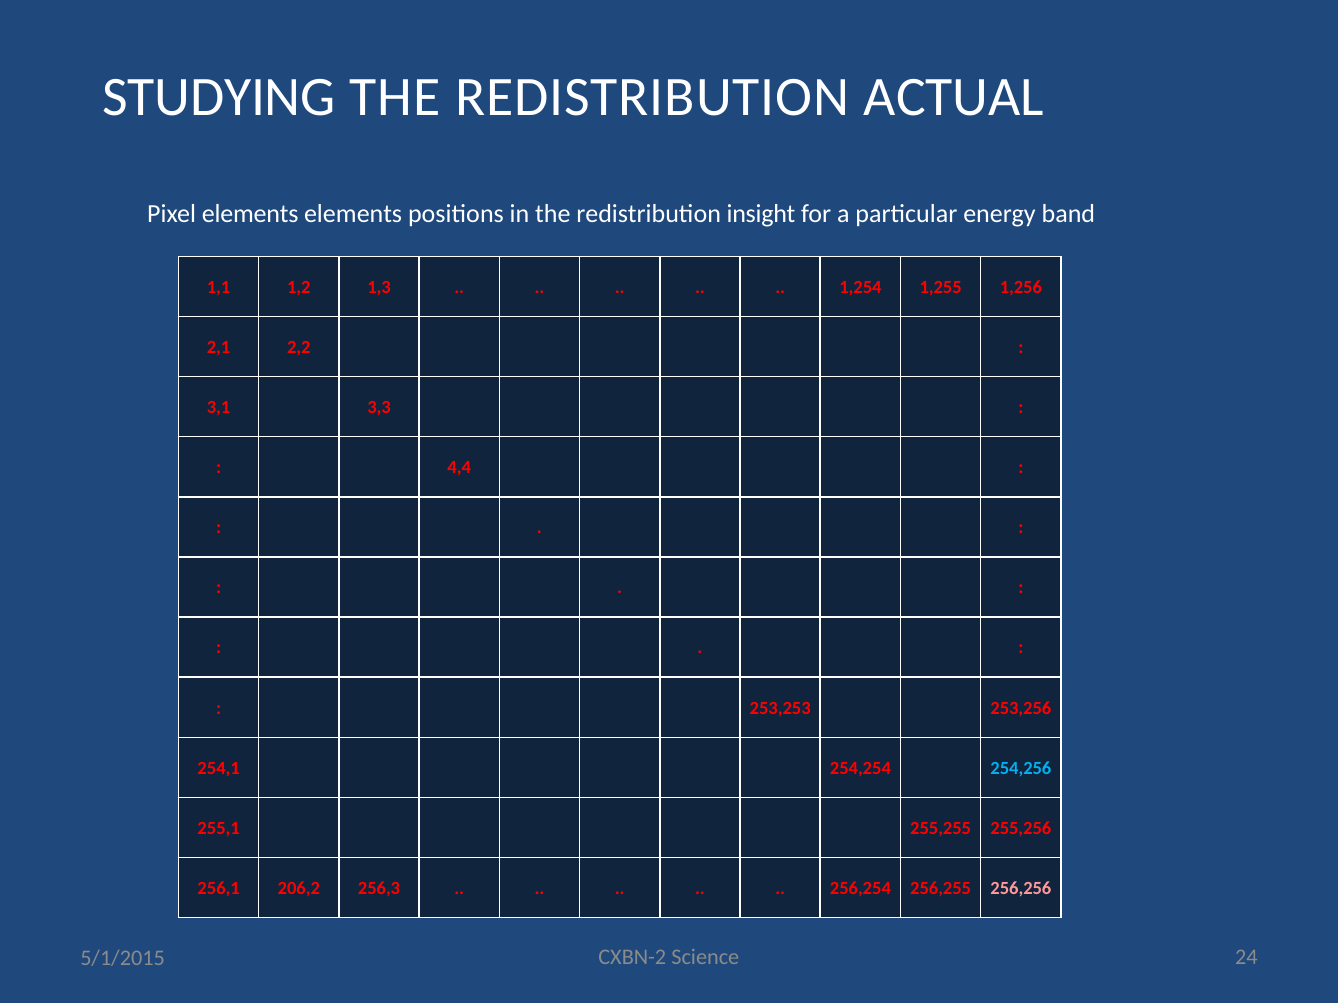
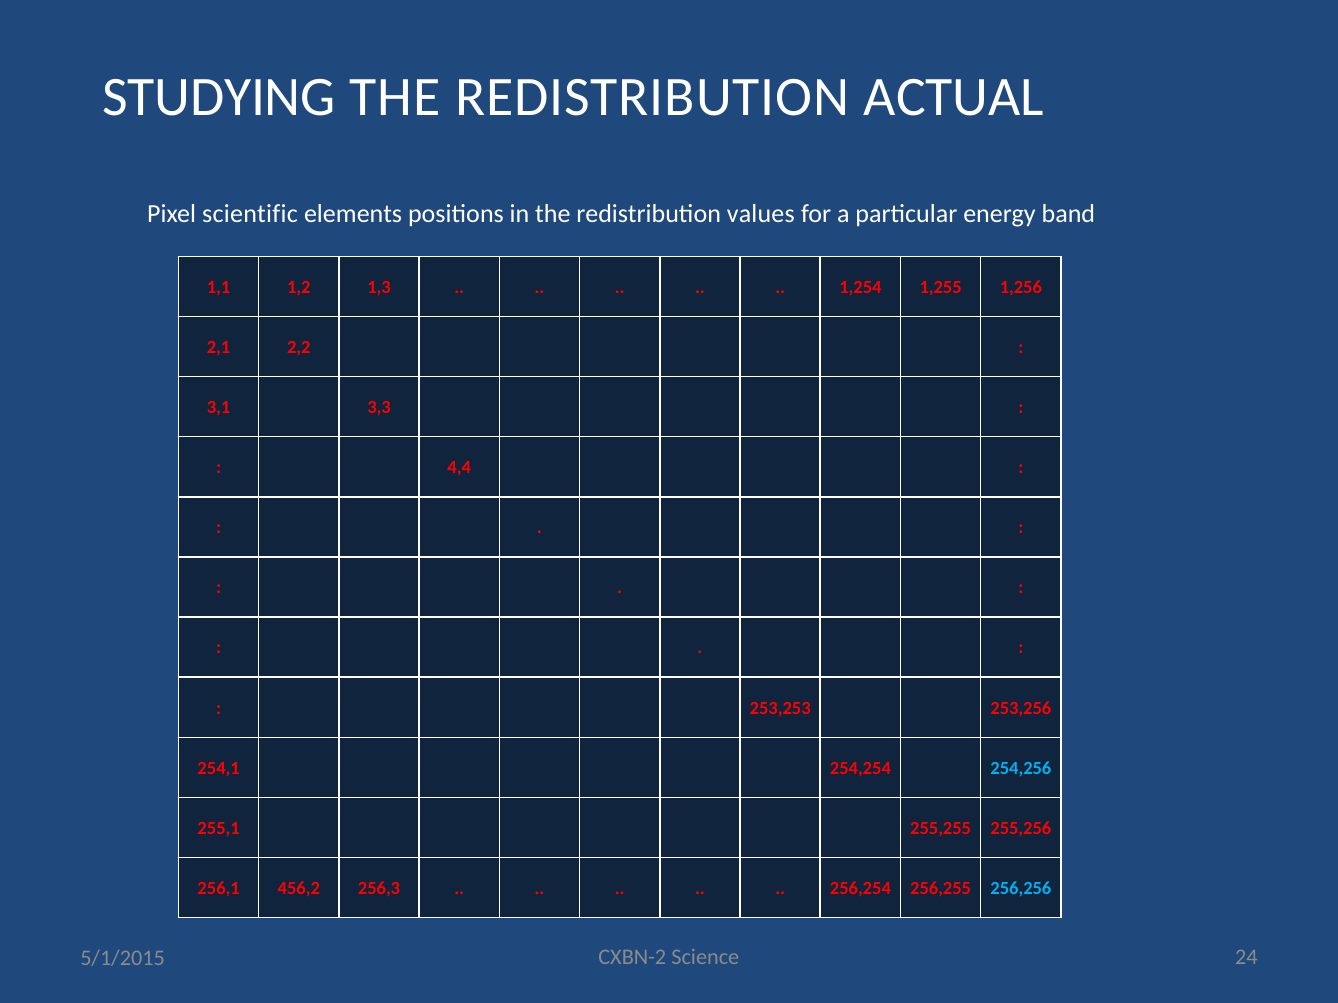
Pixel elements: elements -> scientific (250, 214)
insight: insight -> values (761, 214)
206,2: 206,2 -> 456,2 (299, 889)
256,256 colour: pink -> light blue (1021, 889)
